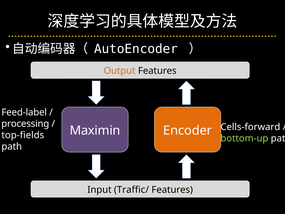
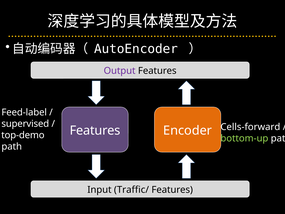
Output colour: orange -> purple (120, 71)
processing: processing -> supervised (25, 124)
Maximin: Maximin -> Features (95, 130)
top-fields: top-fields -> top-demo (23, 135)
